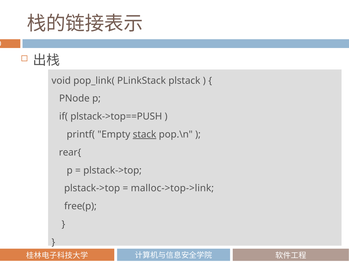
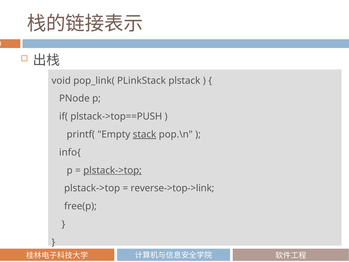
rear{: rear{ -> info{ (70, 152)
plstack->top underline: none -> present (113, 170)
malloc->top->link: malloc->top->link -> reverse->top->link (172, 188)
